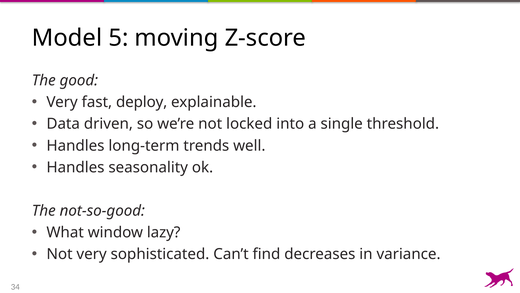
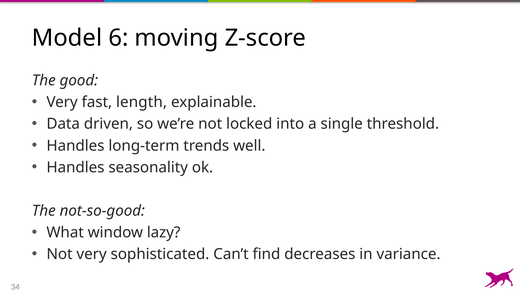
5: 5 -> 6 (118, 38)
deploy: deploy -> length (142, 102)
